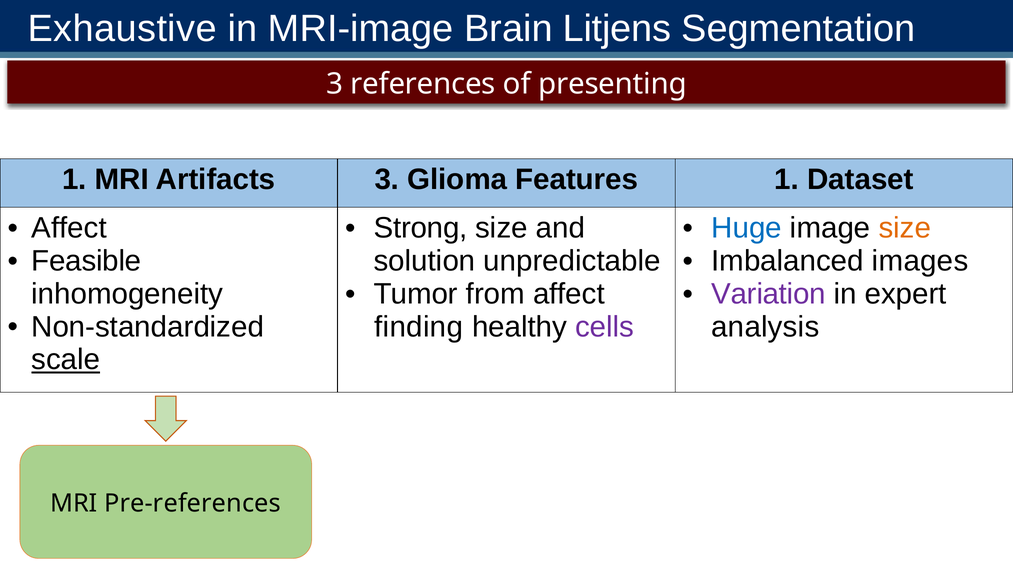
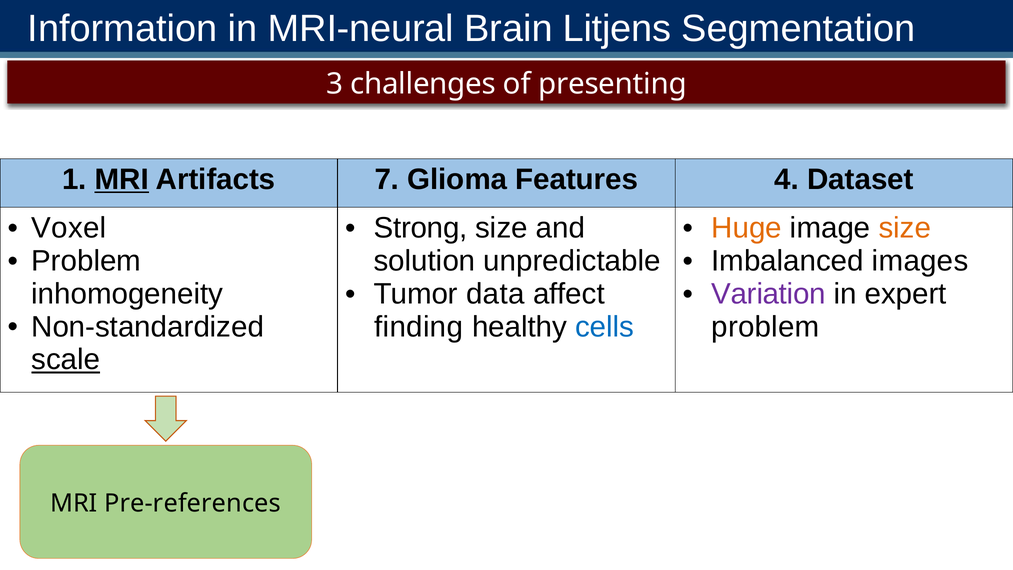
Exhaustive: Exhaustive -> Information (122, 29)
MRI-image: MRI-image -> MRI-neural (361, 29)
references: references -> challenges (423, 84)
MRI underline: none -> present (122, 179)
Artifacts 3: 3 -> 7 (387, 179)
Features 1: 1 -> 4 (787, 179)
Affect: Affect -> Voxel (69, 228)
Huge colour: blue -> orange (747, 228)
Feasible: Feasible -> Problem (86, 261)
from: from -> data (495, 294)
cells colour: purple -> blue (605, 327)
analysis: analysis -> problem (765, 327)
